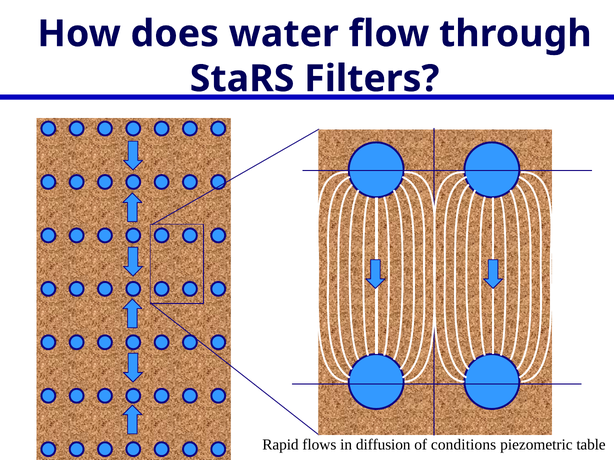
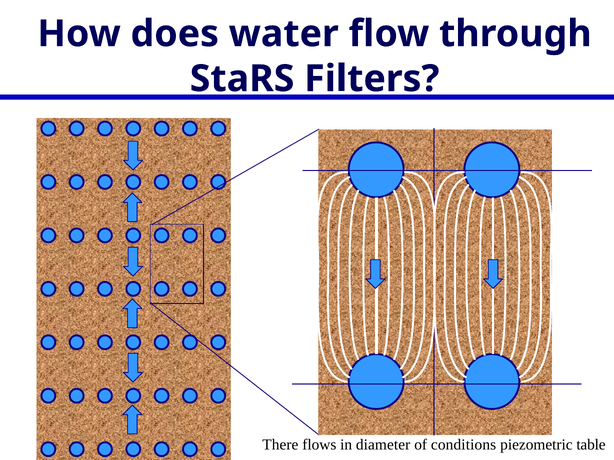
Rapid: Rapid -> There (280, 445)
diffusion: diffusion -> diameter (383, 445)
